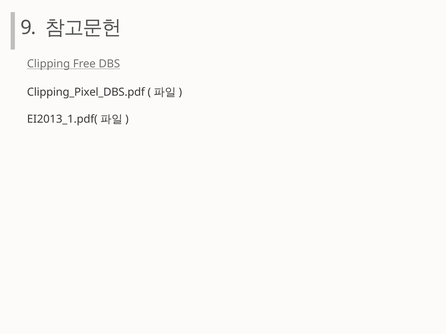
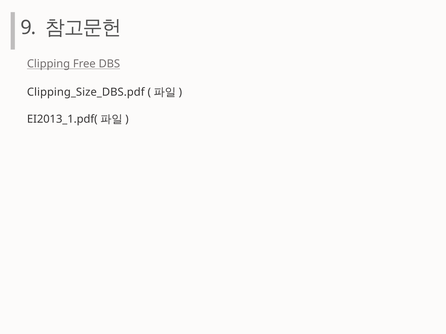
Clipping_Pixel_DBS.pdf: Clipping_Pixel_DBS.pdf -> Clipping_Size_DBS.pdf (86, 92)
